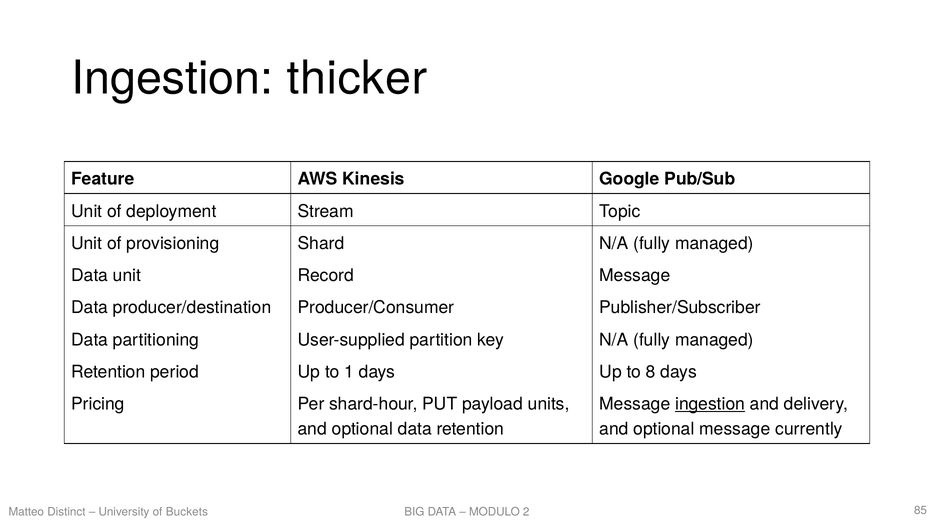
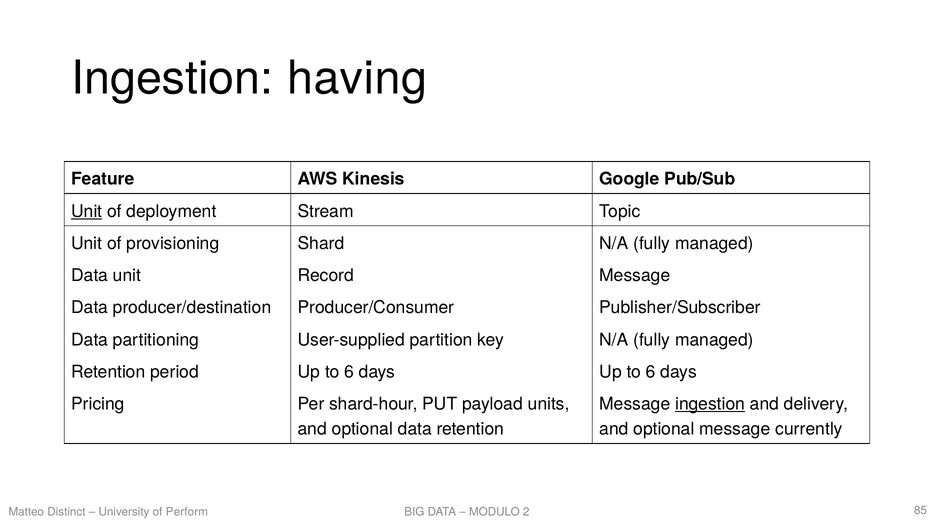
thicker: thicker -> having (357, 78)
Unit underline: none -> present (87, 212)
period Up to 1: 1 -> 6 (349, 372)
days Up to 8: 8 -> 6 (651, 372)
Buckets: Buckets -> Perform (187, 512)
